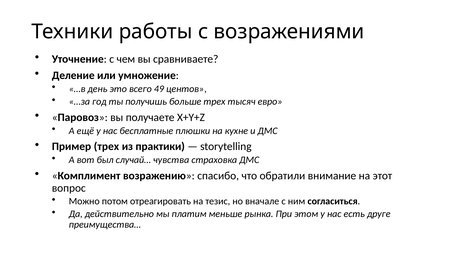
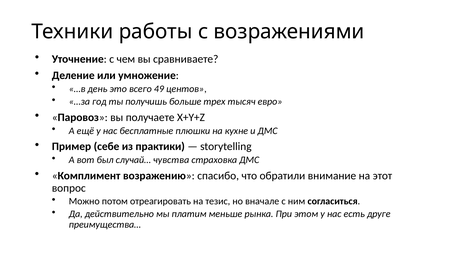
Пример трех: трех -> себе (106, 147)
